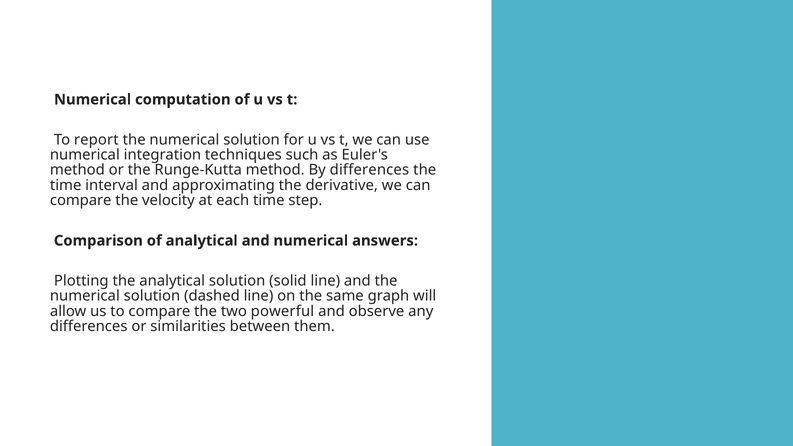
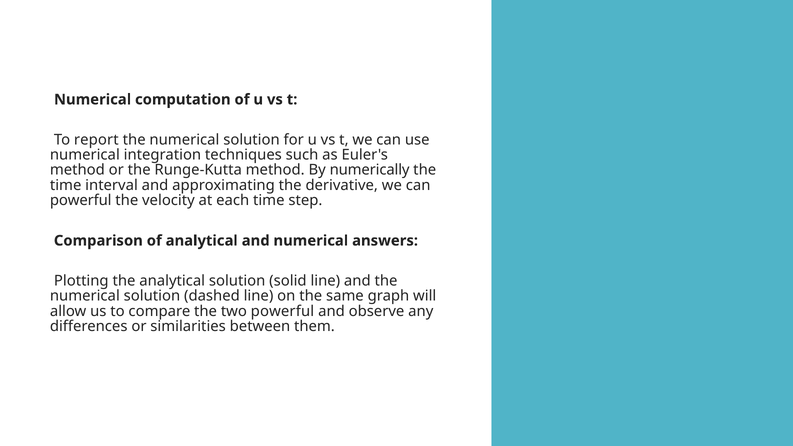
By differences: differences -> numerically (370, 170)
compare: compare -> powerful (81, 200)
